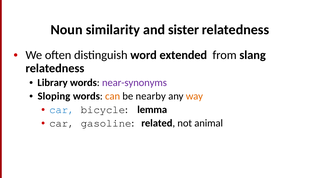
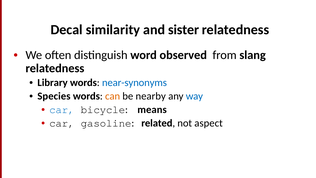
Noun: Noun -> Decal (67, 30)
extended: extended -> observed (183, 55)
near-synonyms colour: purple -> blue (134, 83)
Sloping: Sloping -> Species (54, 96)
way colour: orange -> blue (194, 96)
lemma: lemma -> means (152, 110)
animal: animal -> aspect (209, 123)
